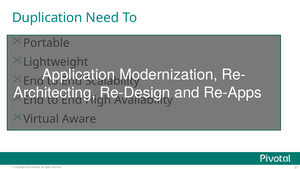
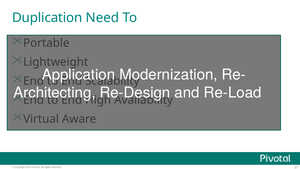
Re-Apps: Re-Apps -> Re-Load (233, 93)
